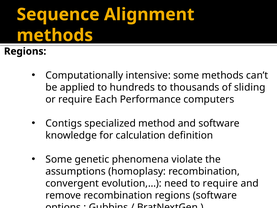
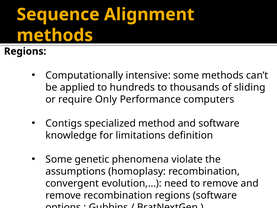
Each: Each -> Only (106, 99)
calculation: calculation -> limitations (141, 135)
to require: require -> remove (220, 183)
